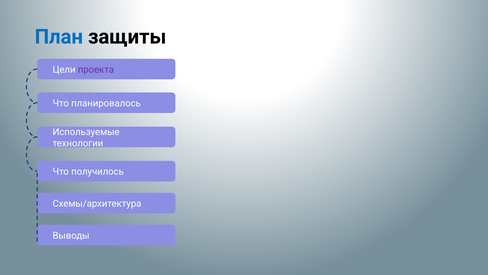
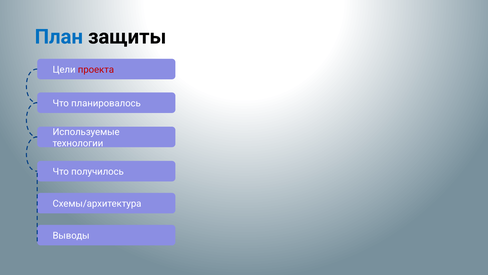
проекта colour: purple -> red (96, 70)
